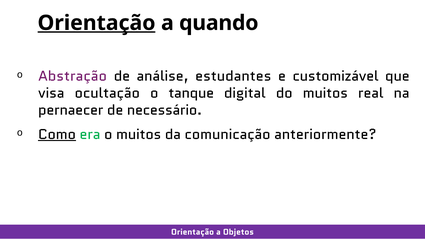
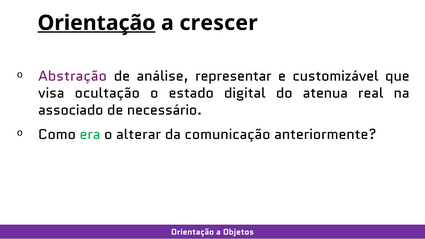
quando: quando -> crescer (219, 23)
estudantes: estudantes -> representar (233, 76)
tanque: tanque -> estado (191, 93)
do muitos: muitos -> atenua (325, 93)
pernaecer: pernaecer -> associado (71, 110)
Como underline: present -> none (57, 134)
o muitos: muitos -> alterar (139, 134)
